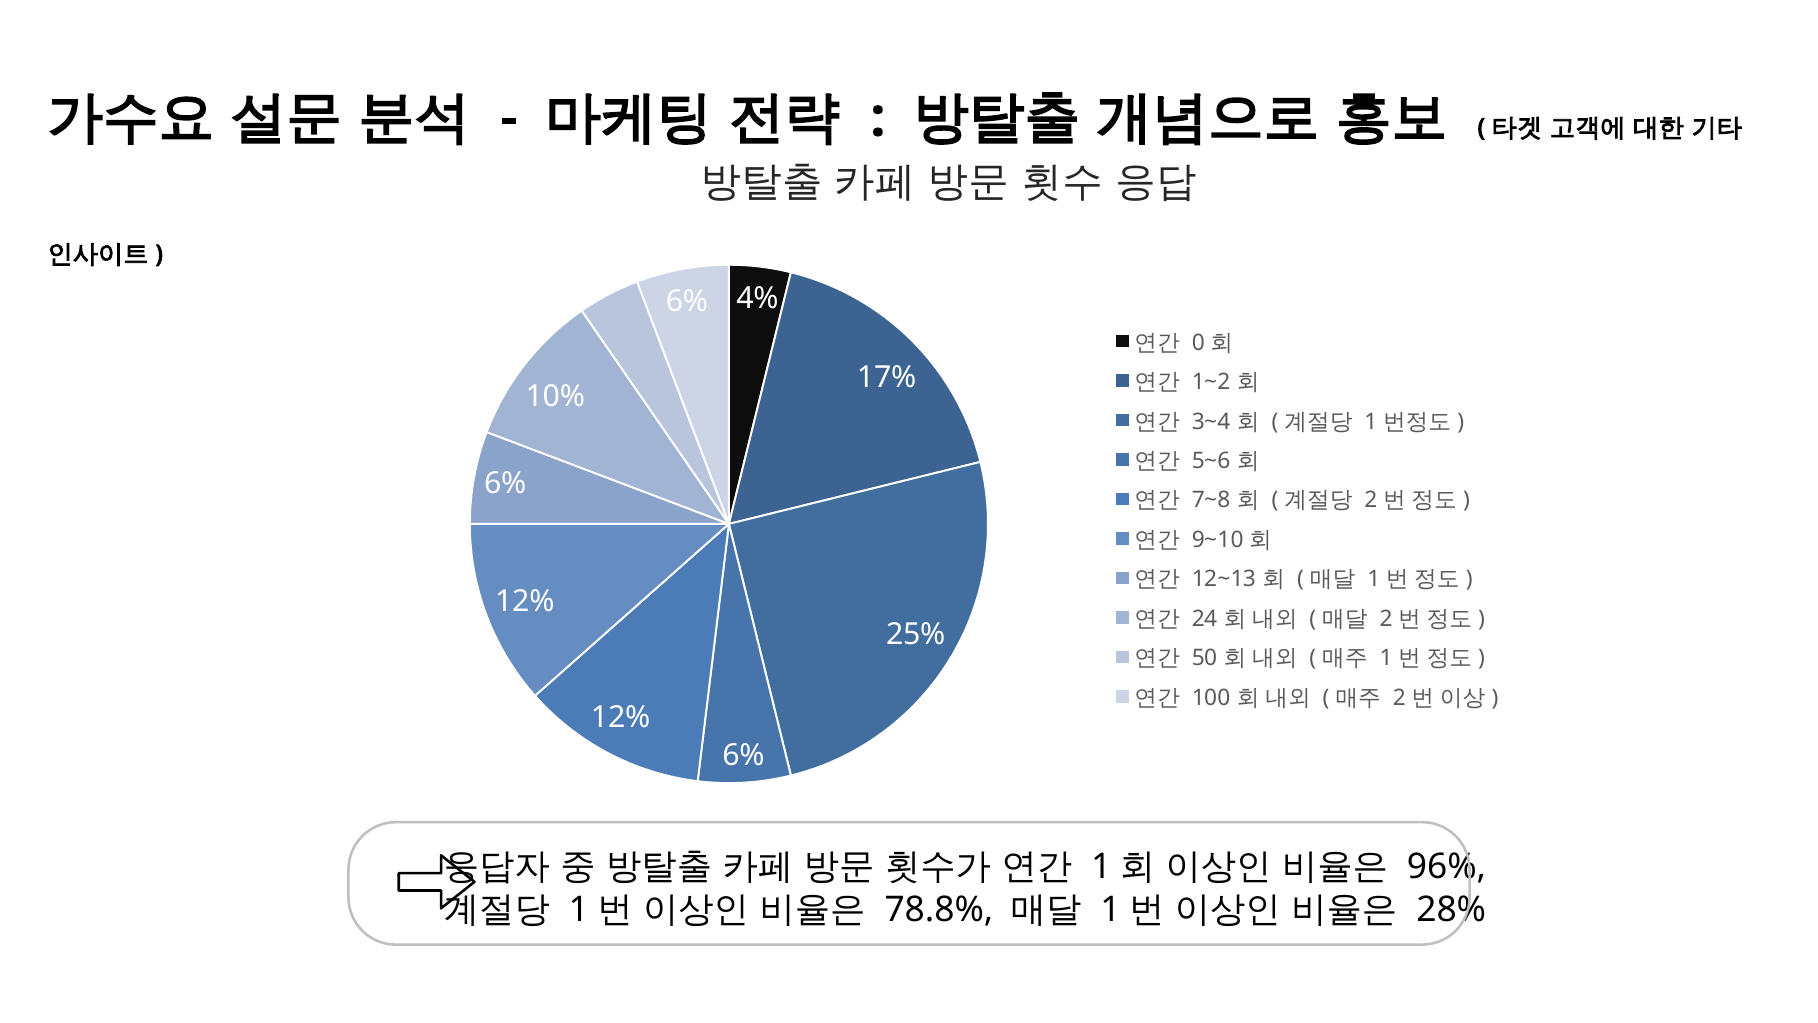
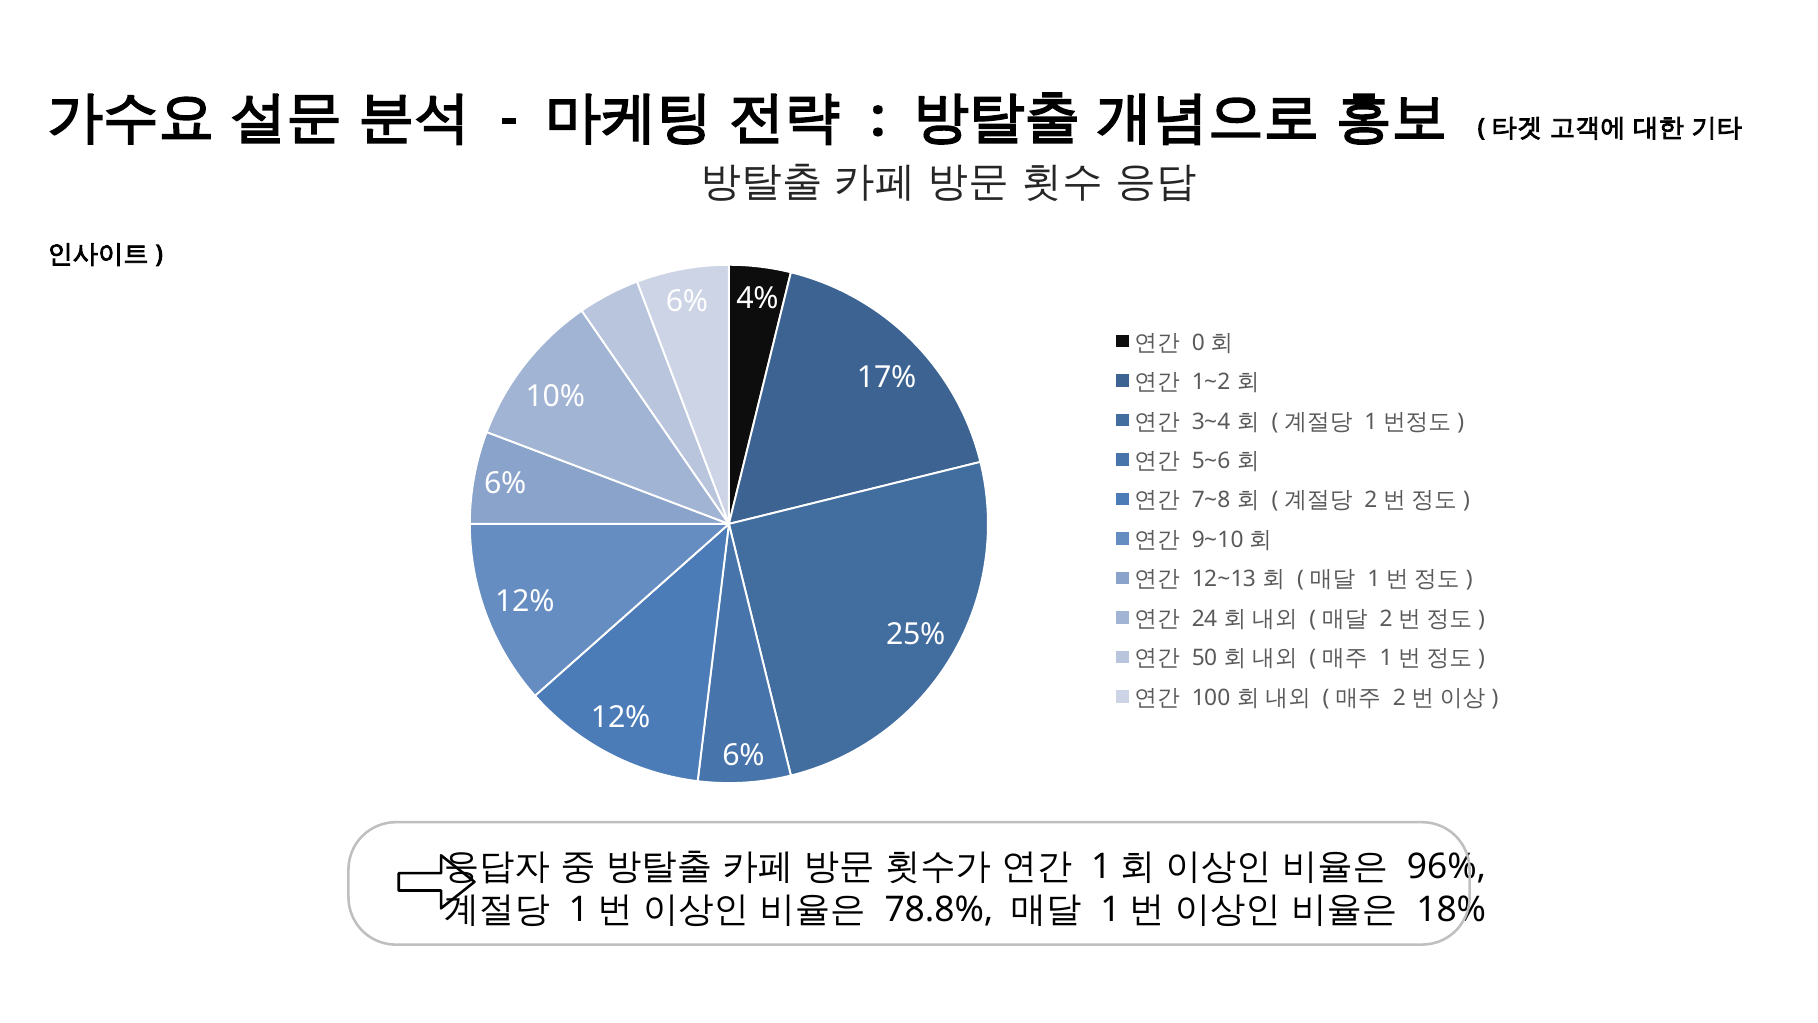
28%: 28% -> 18% (1451, 909)
